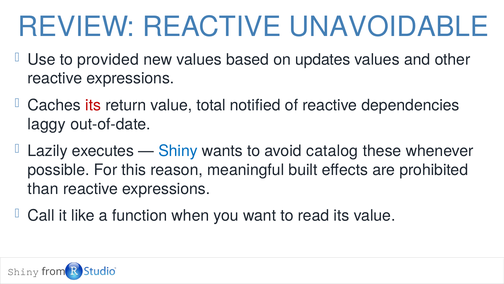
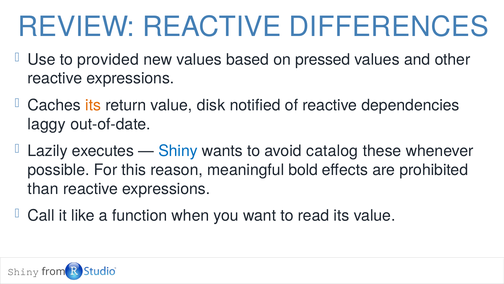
UNAVOIDABLE: UNAVOIDABLE -> DIFFERENCES (389, 27)
updates: updates -> pressed (323, 59)
its colour: red -> orange (93, 105)
total: total -> disk (211, 105)
built: built -> bold (303, 170)
